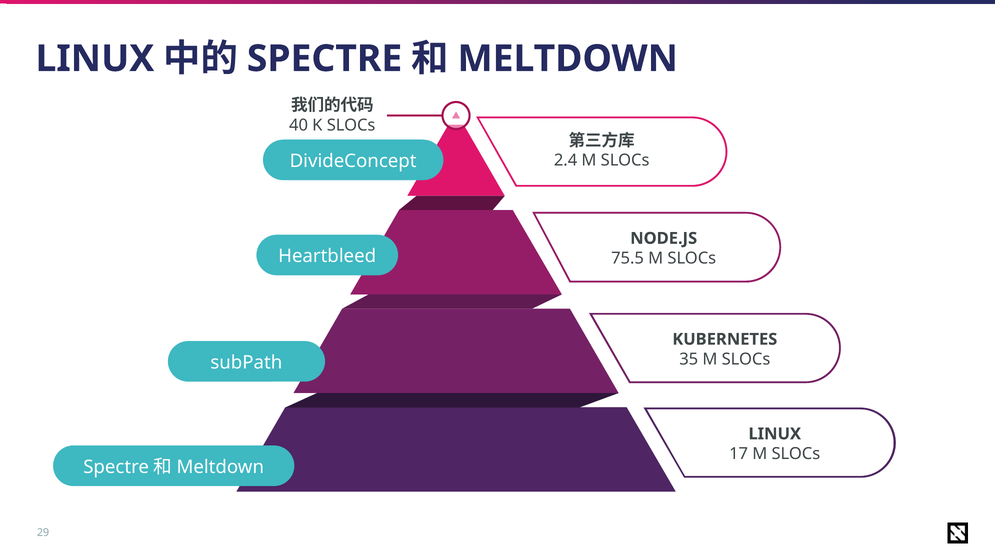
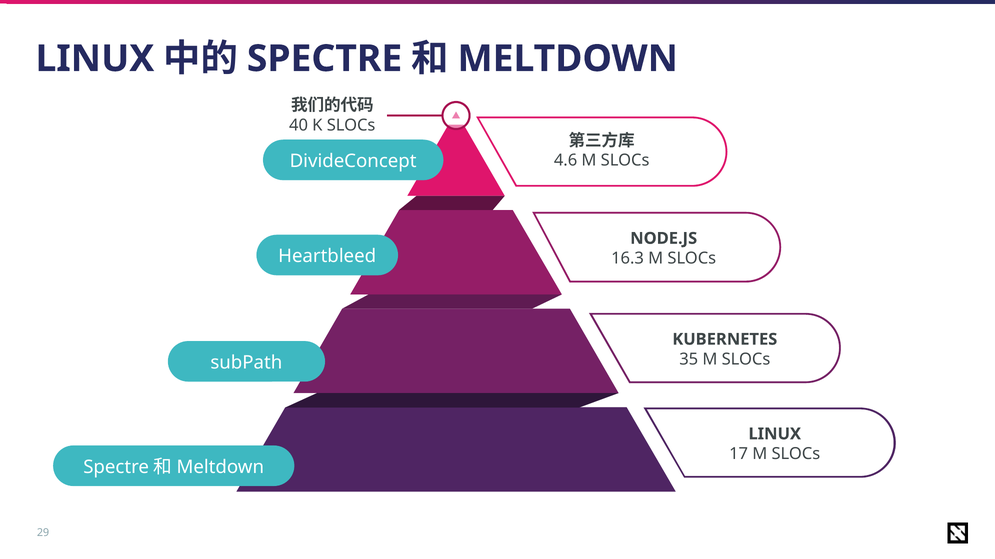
2.4: 2.4 -> 4.6 (566, 161)
75.5: 75.5 -> 16.3 (628, 259)
